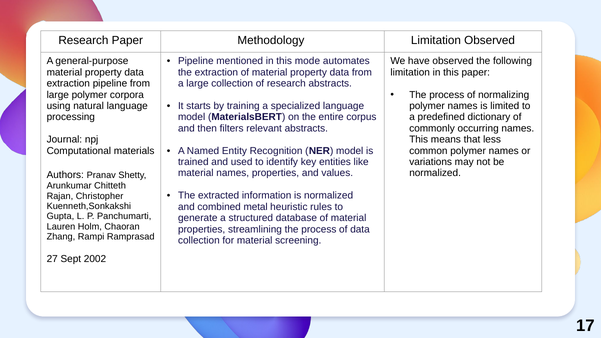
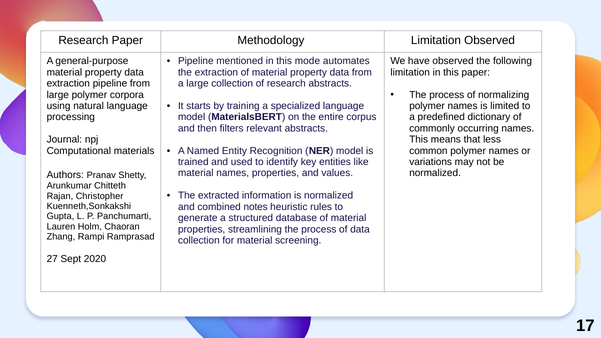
metal: metal -> notes (256, 207)
2002: 2002 -> 2020 (95, 259)
